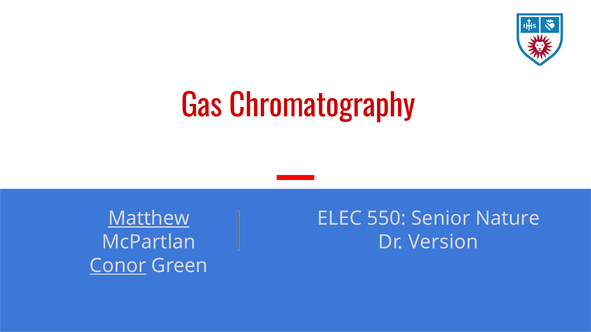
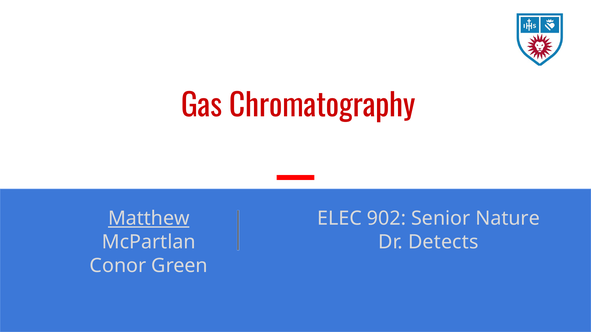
550: 550 -> 902 (386, 219)
Version: Version -> Detects (443, 242)
Conor underline: present -> none (118, 266)
